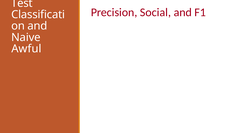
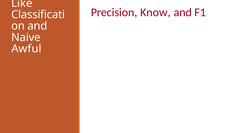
Test: Test -> Like (22, 3)
Social: Social -> Know (155, 12)
